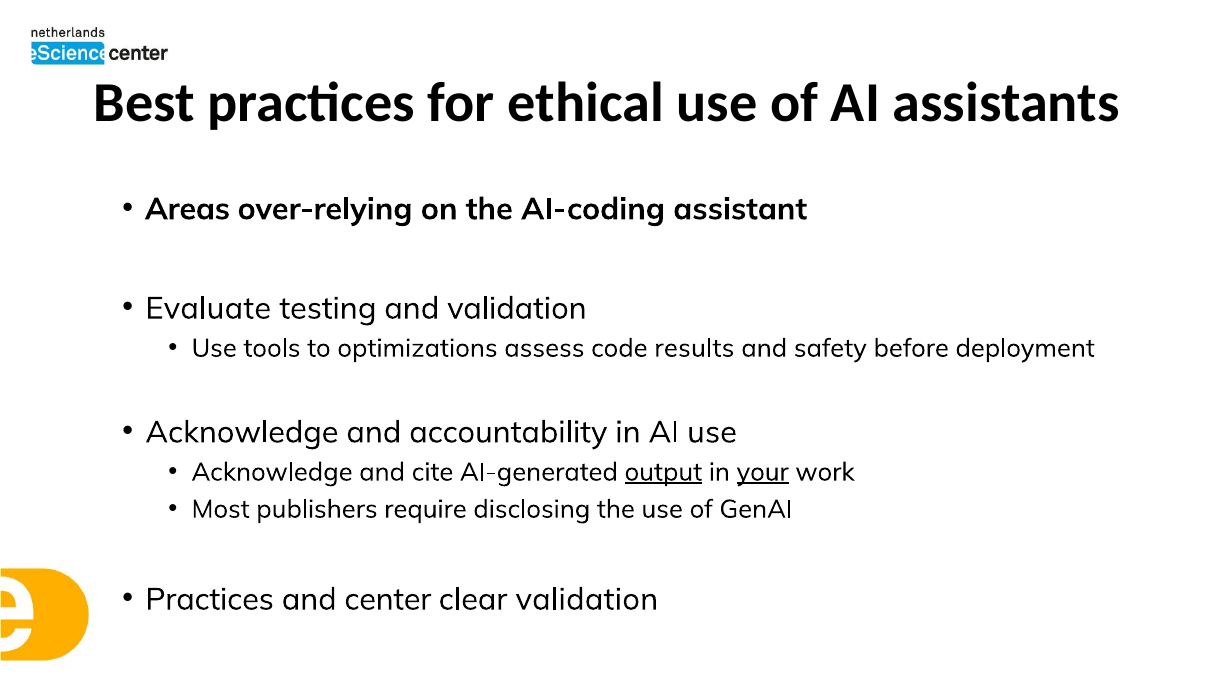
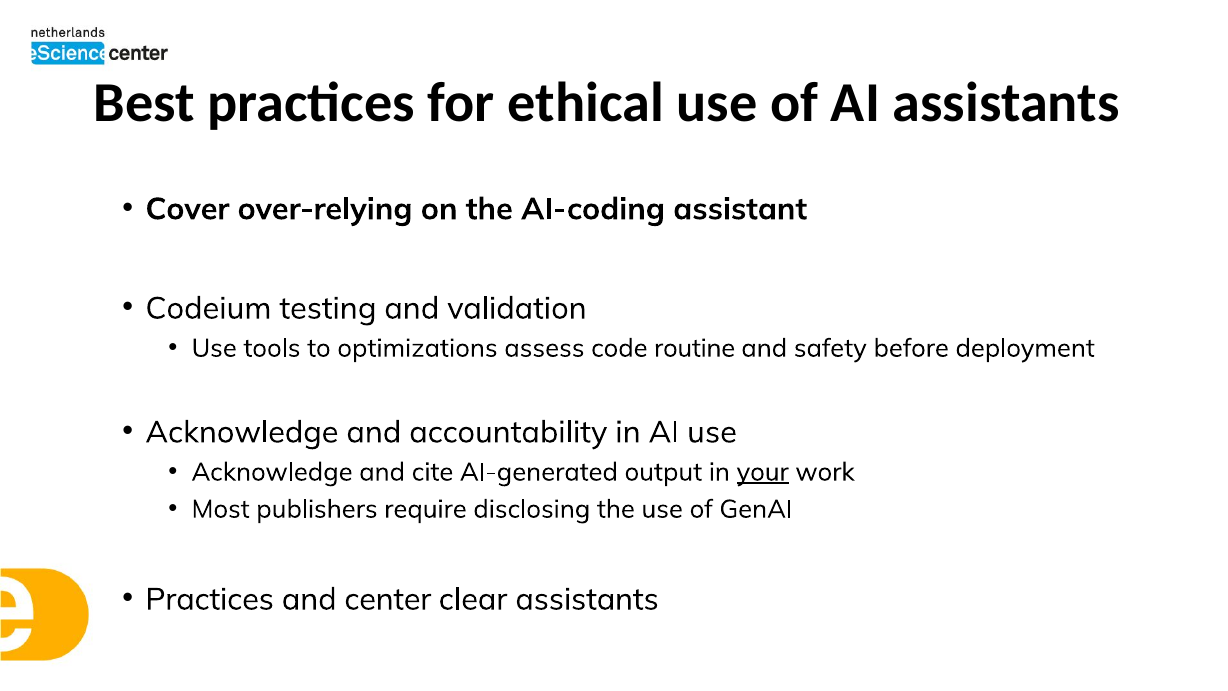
Areas: Areas -> Cover (187, 209)
Evaluate: Evaluate -> Codeium (208, 308)
results: results -> routine (695, 348)
output underline: present -> none (663, 472)
clear validation: validation -> assistants (587, 599)
